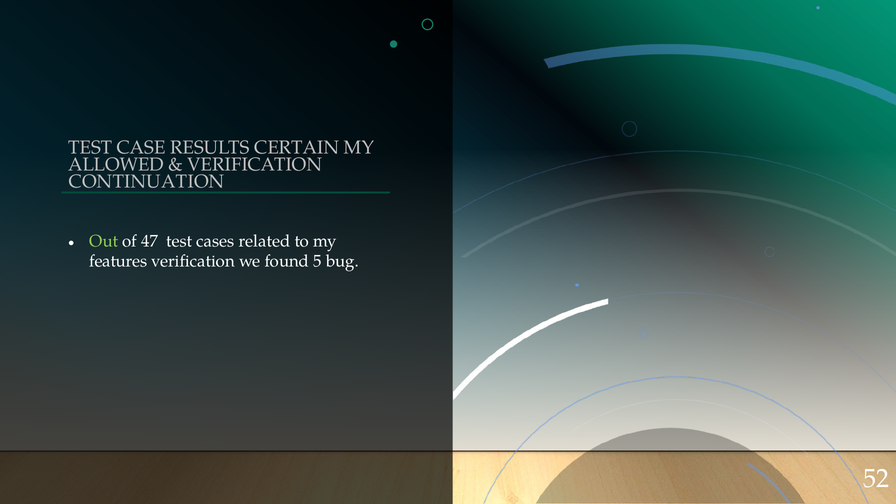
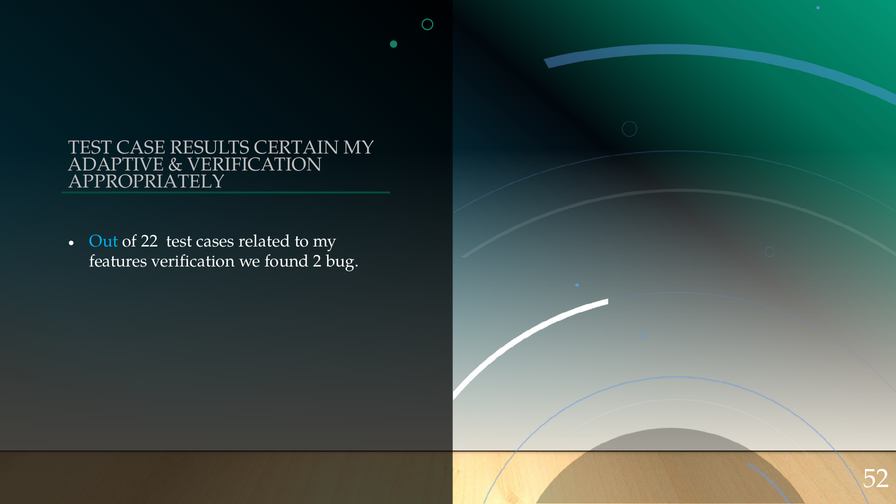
ALLOWED: ALLOWED -> ADAPTIVE (116, 165)
CONTINUATION: CONTINUATION -> APPROPRIATELY (147, 181)
Out colour: light green -> light blue (104, 241)
47: 47 -> 22 (150, 241)
5: 5 -> 2 (318, 261)
